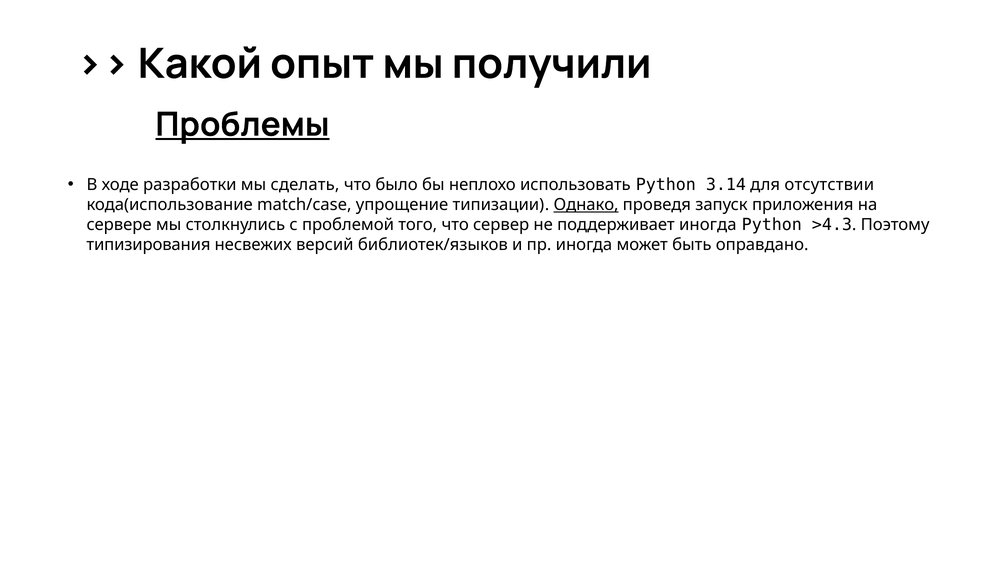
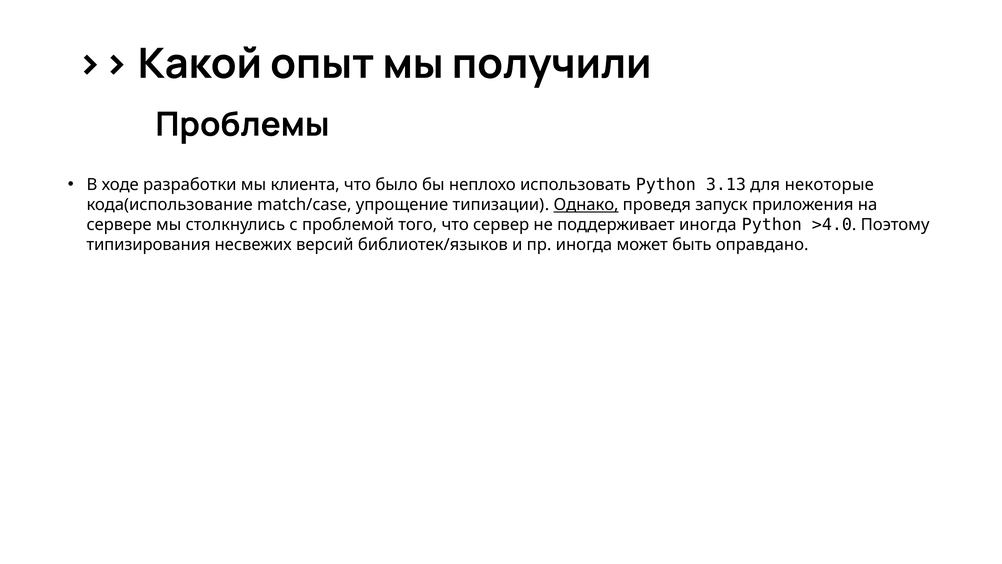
Проблемы underline: present -> none (242, 125)
сделать: сделать -> клиента (305, 185)
3.14: 3.14 -> 3.13 (726, 185)
отсутствии: отсутствии -> некоторые (829, 185)
>4.3: >4.3 -> >4.0 (832, 225)
